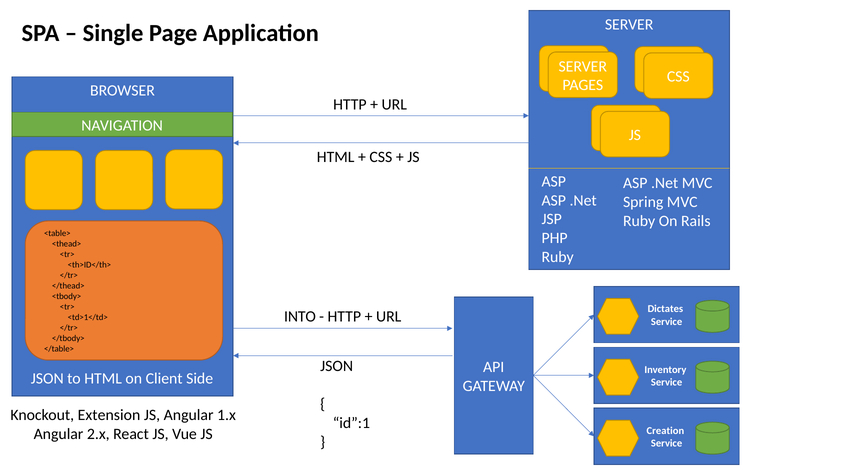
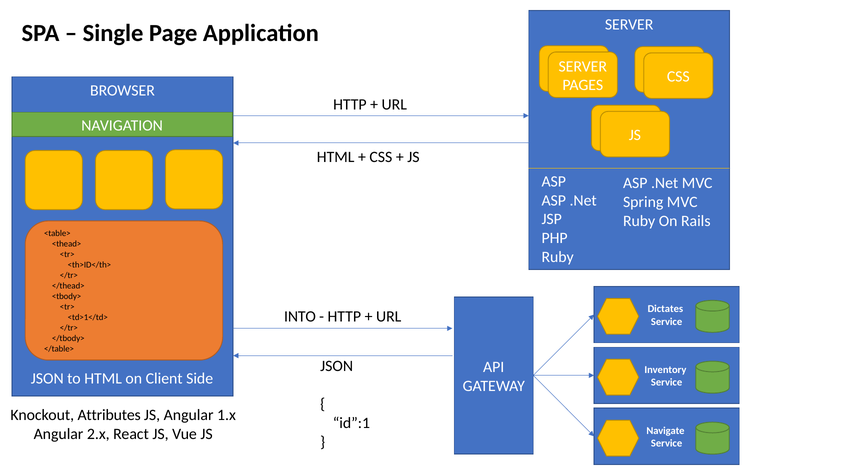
Extension: Extension -> Attributes (109, 416)
Creation: Creation -> Navigate (665, 431)
